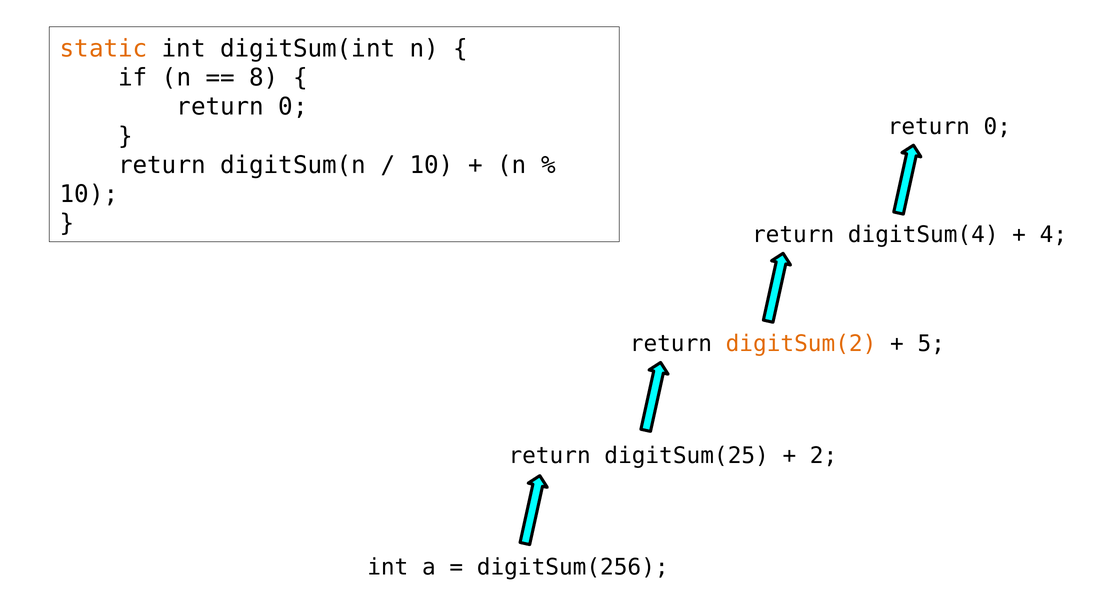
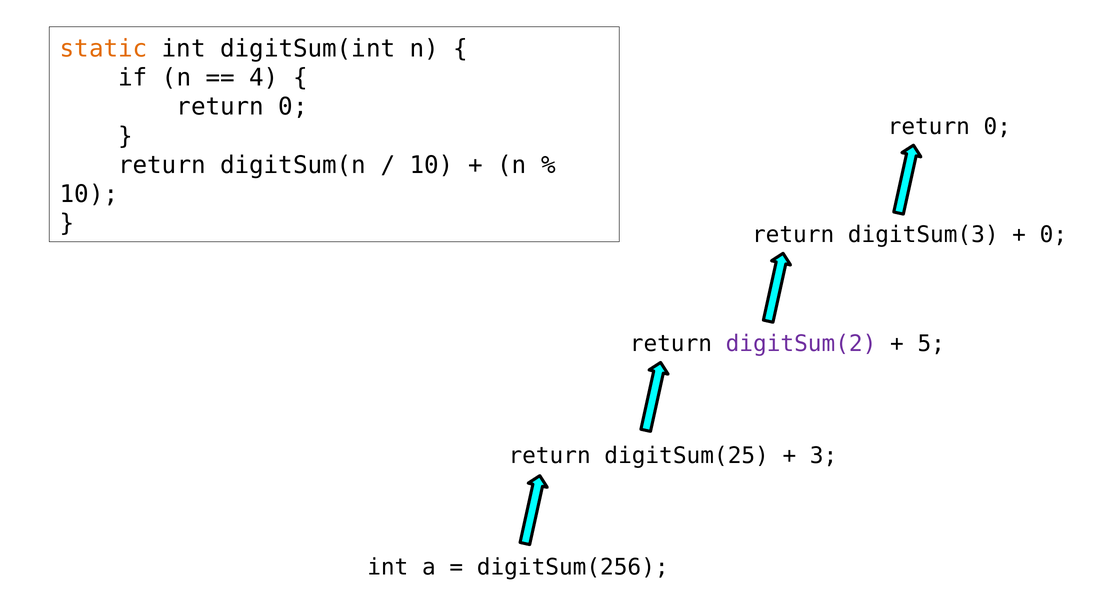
8: 8 -> 4 (264, 78)
digitSum(4: digitSum(4 -> digitSum(3 (923, 235)
4: 4 -> 0 (1053, 235)
digitSum(2 colour: orange -> purple (801, 344)
2: 2 -> 3 (824, 455)
